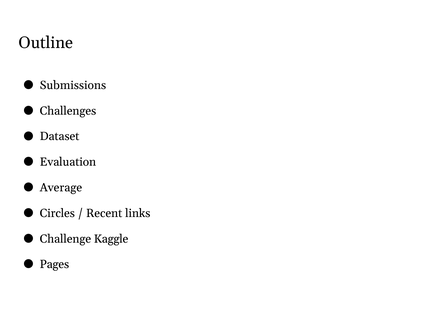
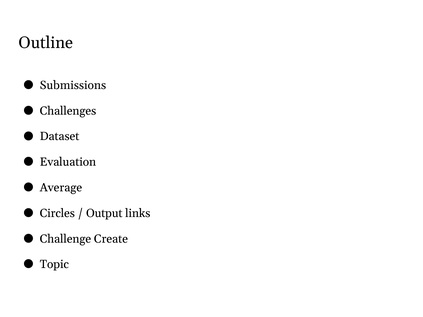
Recent: Recent -> Output (104, 213)
Kaggle: Kaggle -> Create (111, 239)
Pages: Pages -> Topic (54, 265)
